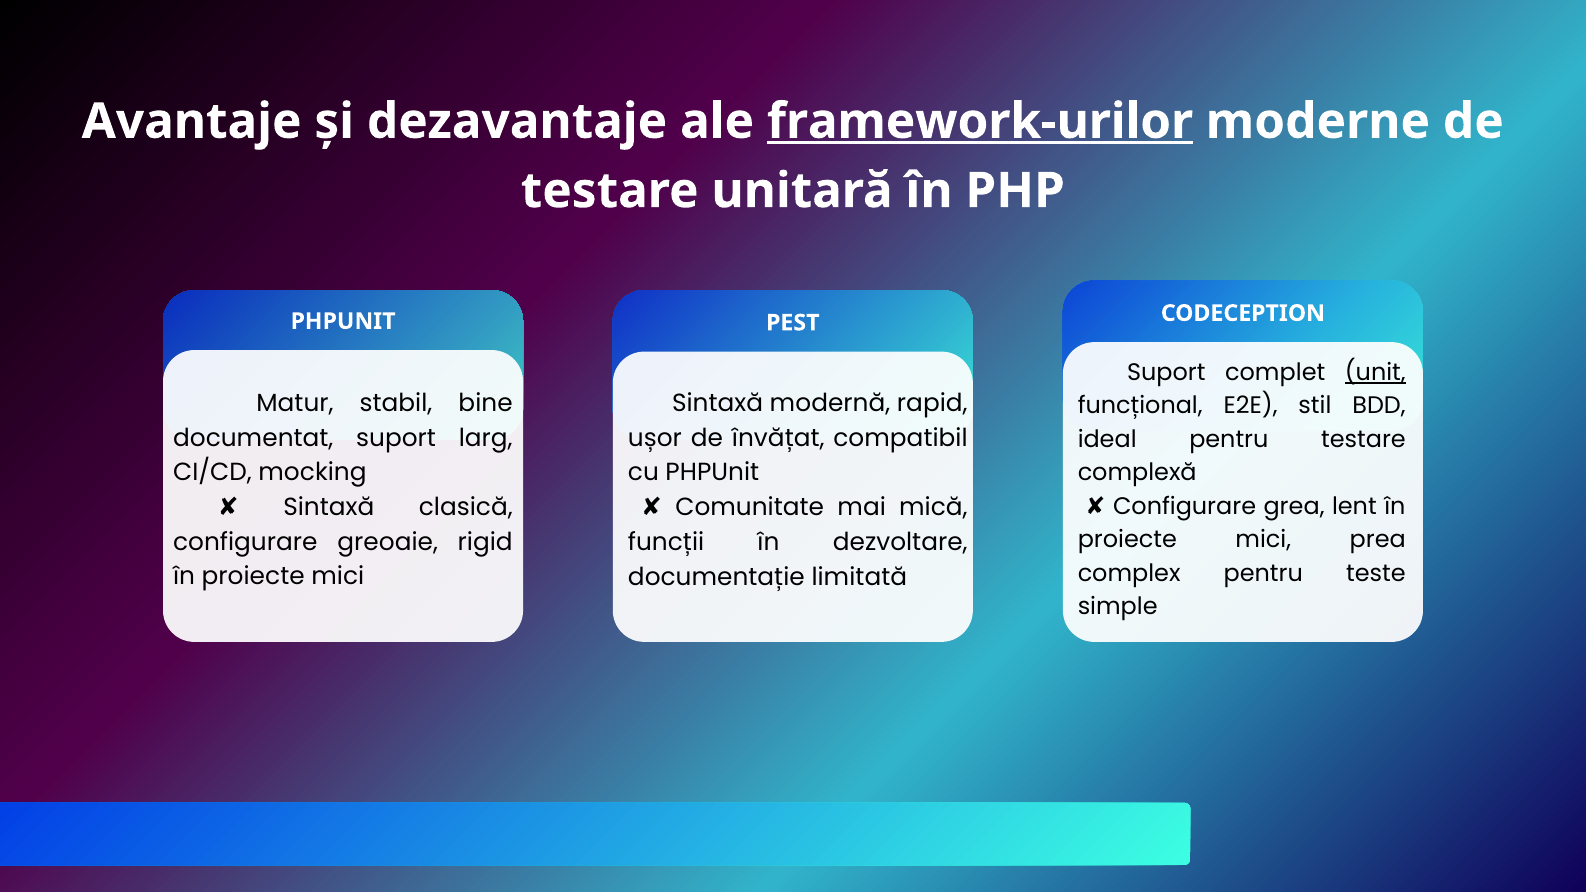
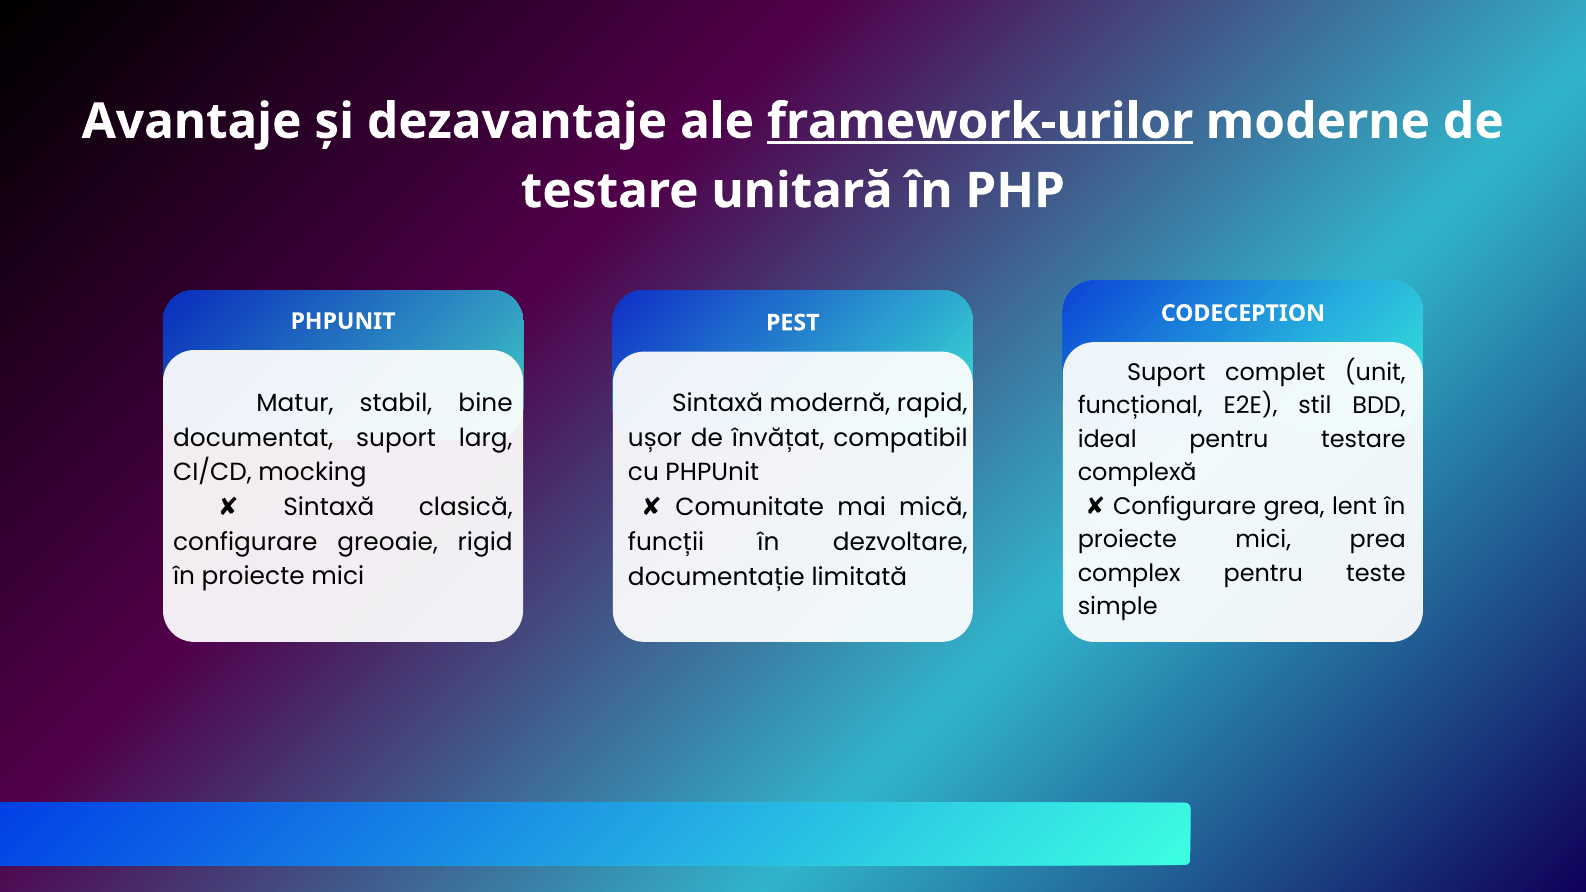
unit underline: present -> none (1375, 373)
